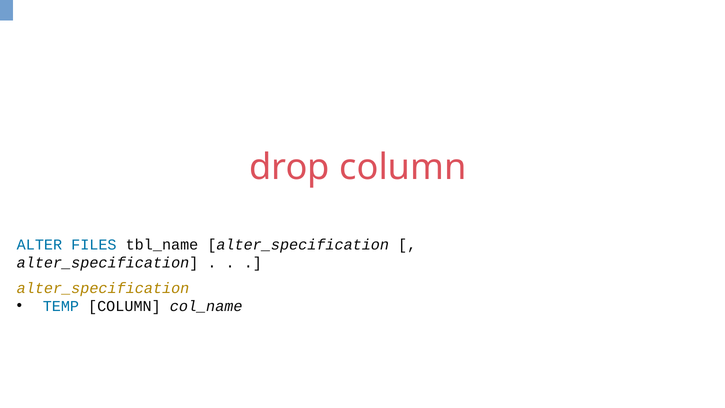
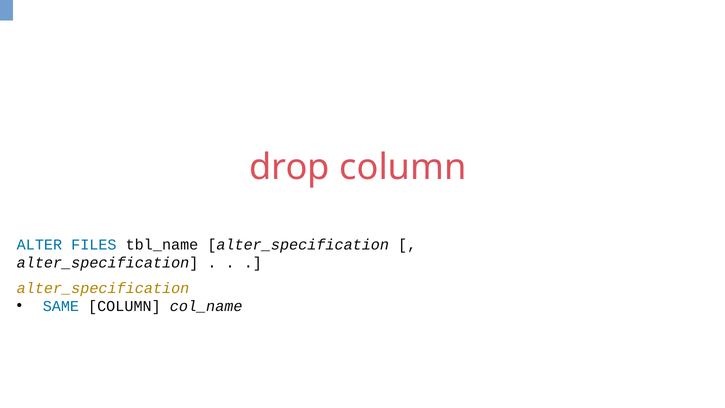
TEMP: TEMP -> SAME (61, 306)
